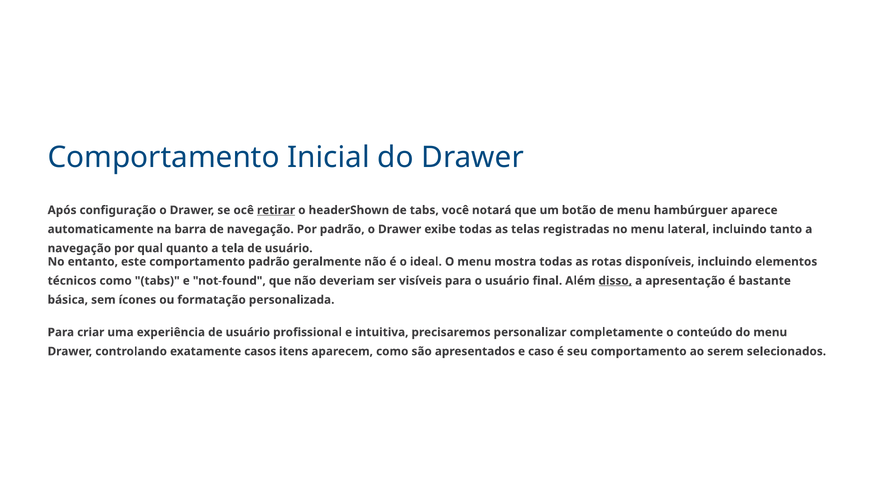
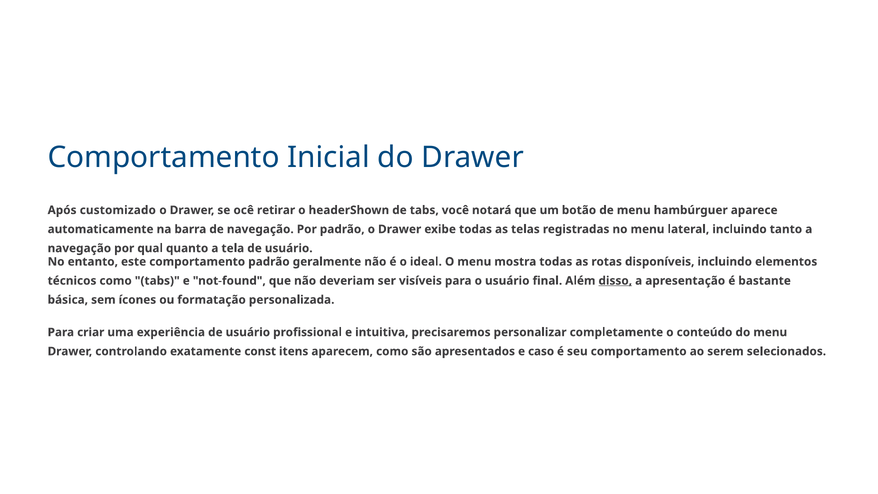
configuração: configuração -> customizado (118, 210)
retirar underline: present -> none (276, 210)
casos: casos -> const (260, 351)
